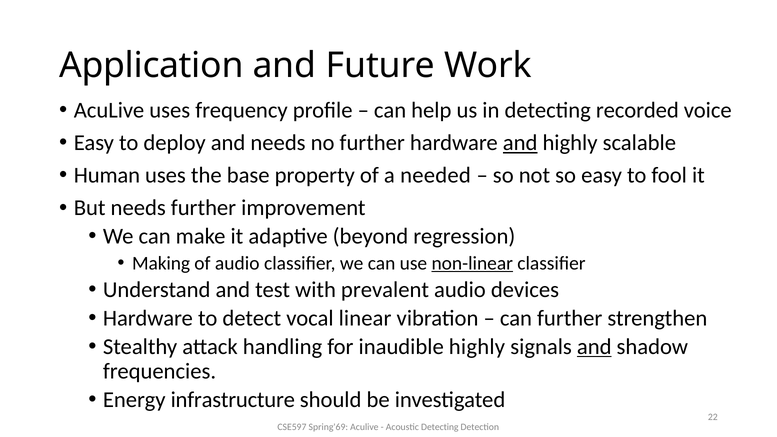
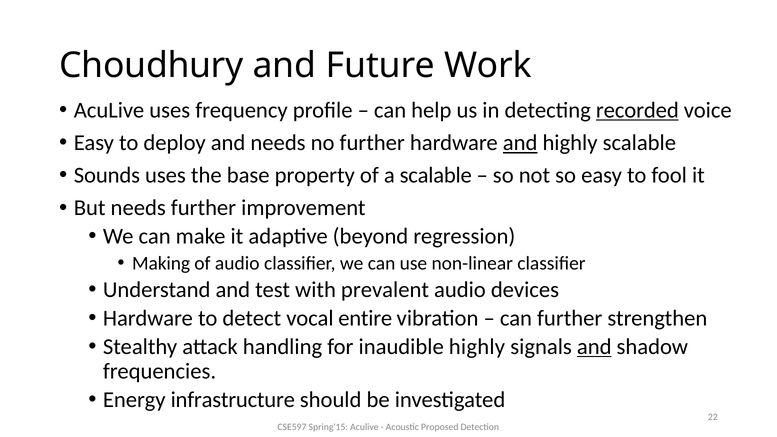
Application: Application -> Choudhury (151, 65)
recorded underline: none -> present (637, 110)
Human: Human -> Sounds (107, 175)
a needed: needed -> scalable (436, 175)
non-linear underline: present -> none (472, 263)
linear: linear -> entire (365, 318)
Spring'69: Spring'69 -> Spring'15 (328, 427)
Acoustic Detecting: Detecting -> Proposed (440, 427)
